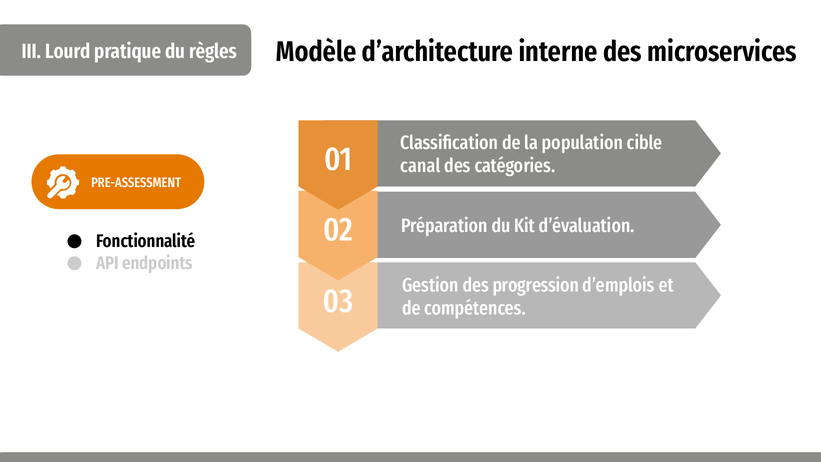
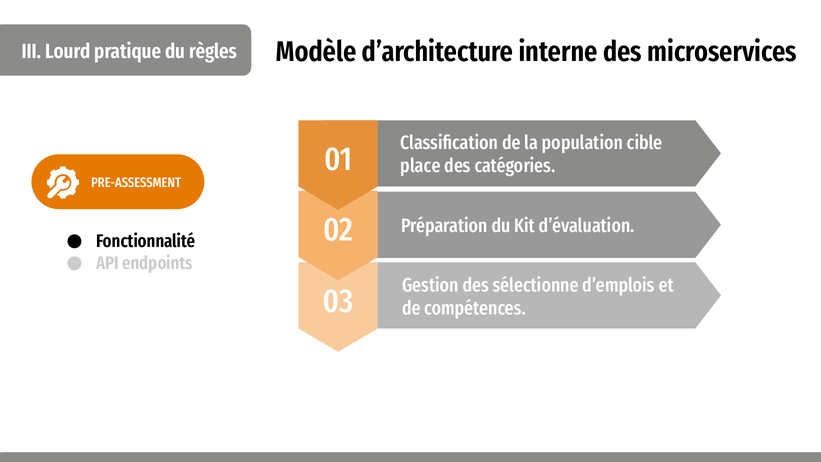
canal: canal -> place (420, 166)
progression: progression -> sélectionne (536, 285)
